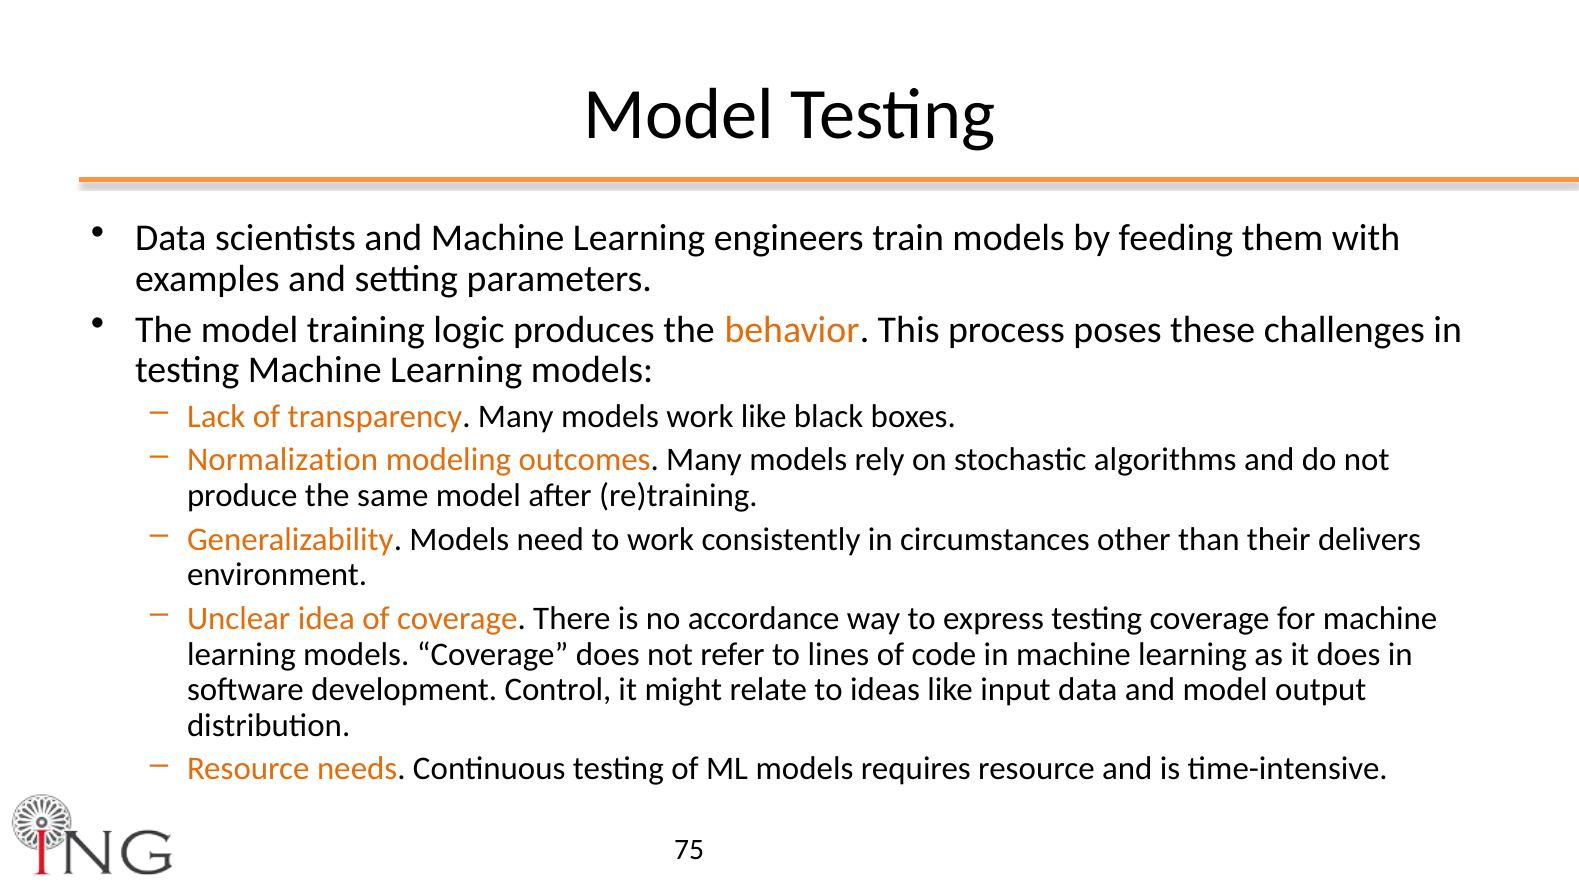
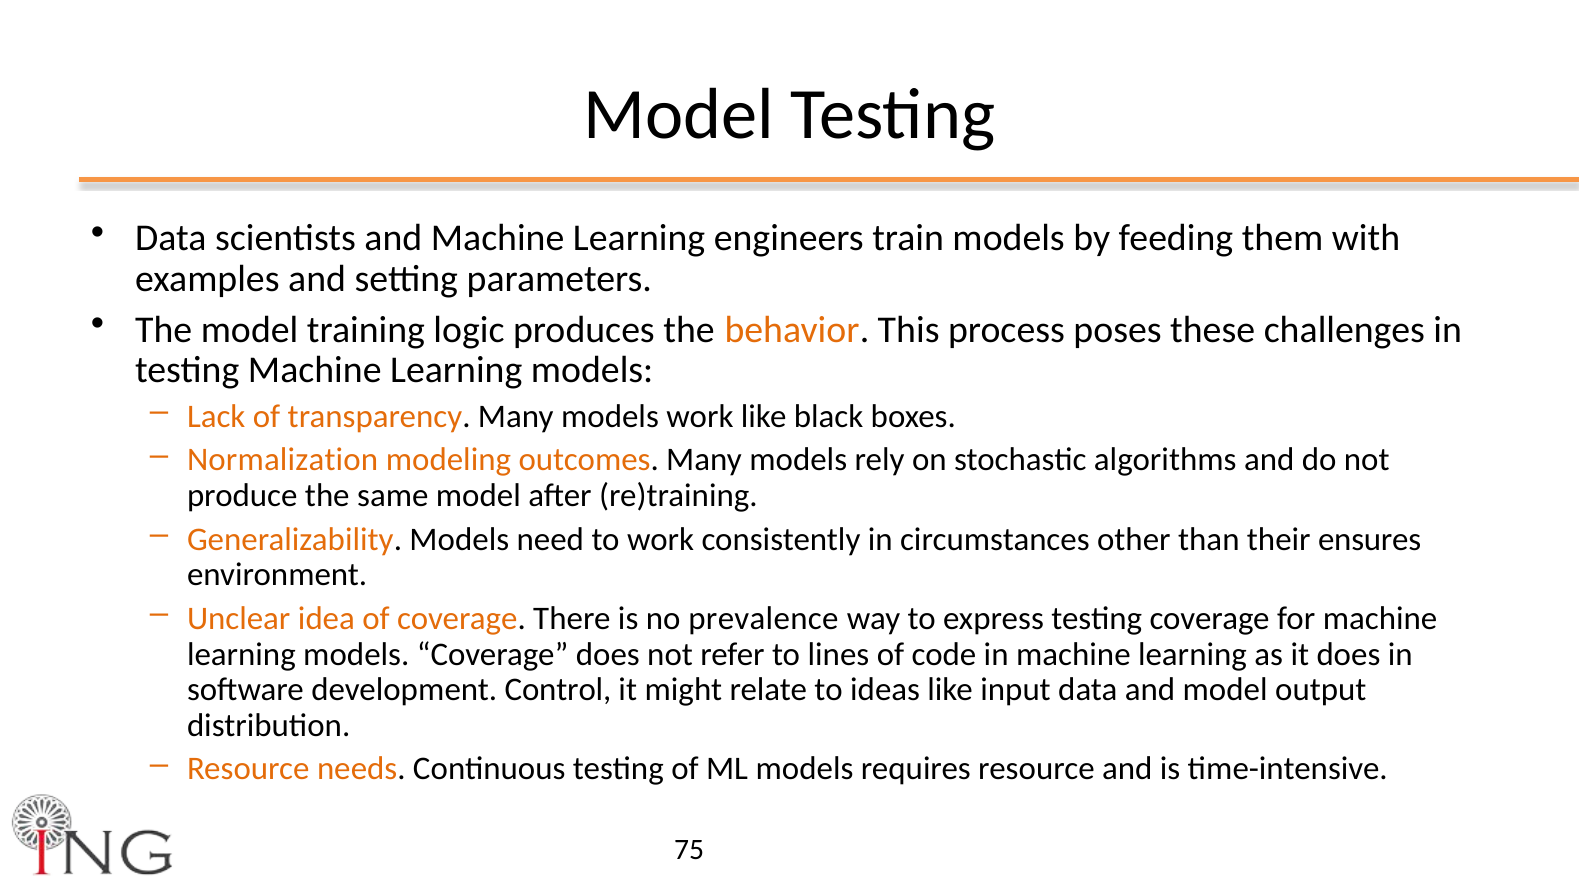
delivers: delivers -> ensures (1370, 540)
accordance: accordance -> prevalence (763, 619)
